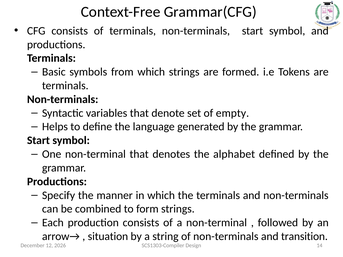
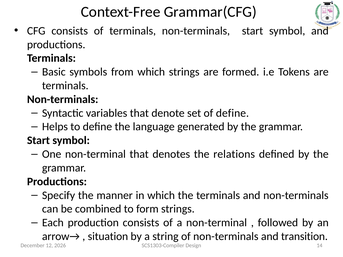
of empty: empty -> define (232, 113)
alphabet: alphabet -> relations (234, 154)
